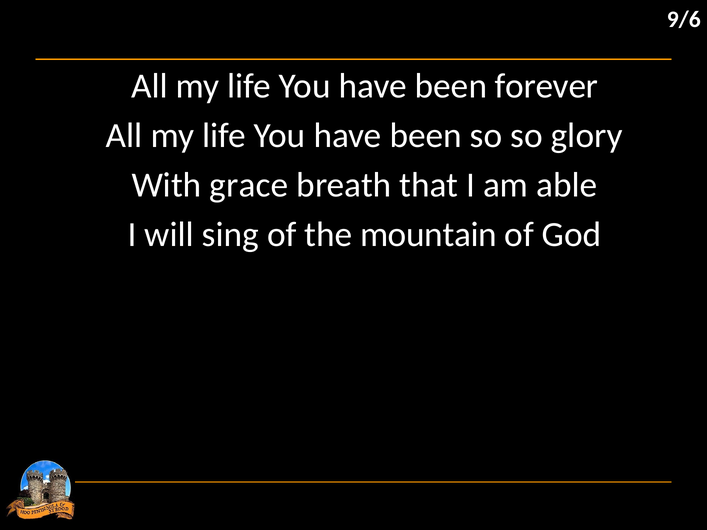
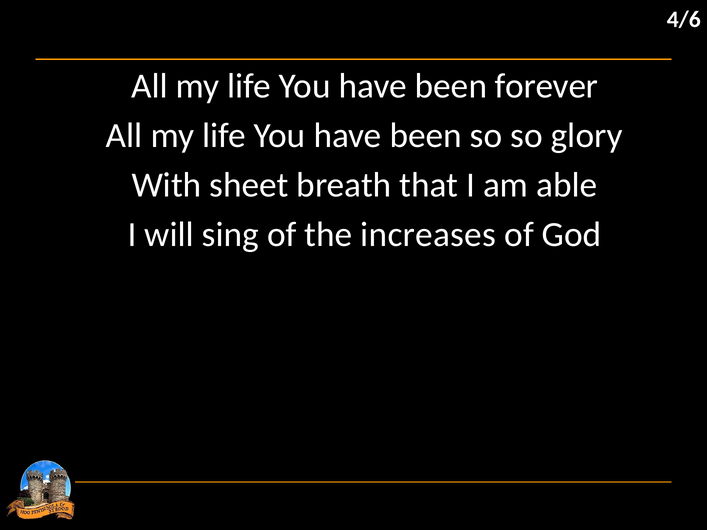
9/6: 9/6 -> 4/6 (684, 19)
grace: grace -> sheet (249, 185)
mountain: mountain -> increases (428, 235)
